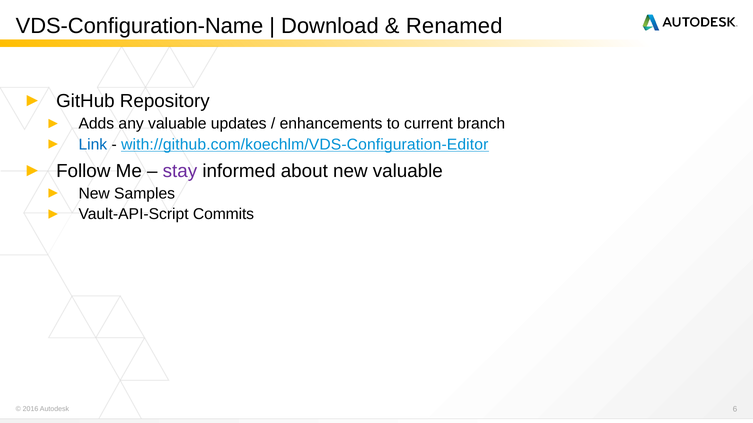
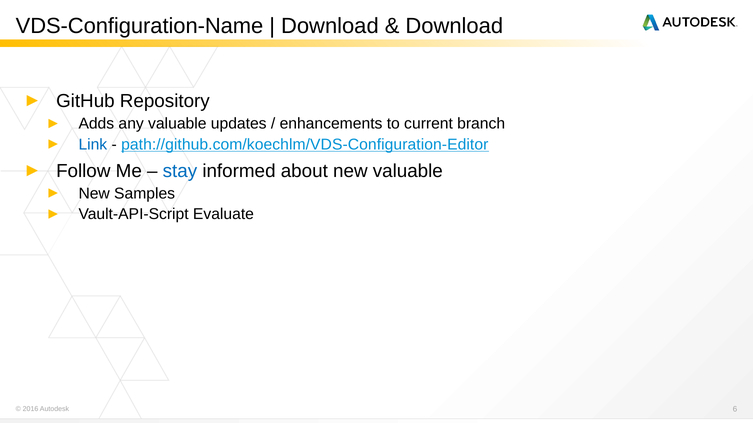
Renamed: Renamed -> Download (454, 26)
with://github.com/koechlm/VDS-Configuration-Editor: with://github.com/koechlm/VDS-Configuration-Editor -> path://github.com/koechlm/VDS-Configuration-Editor (305, 145)
stay colour: purple -> blue (180, 171)
Commits: Commits -> Evaluate (223, 214)
